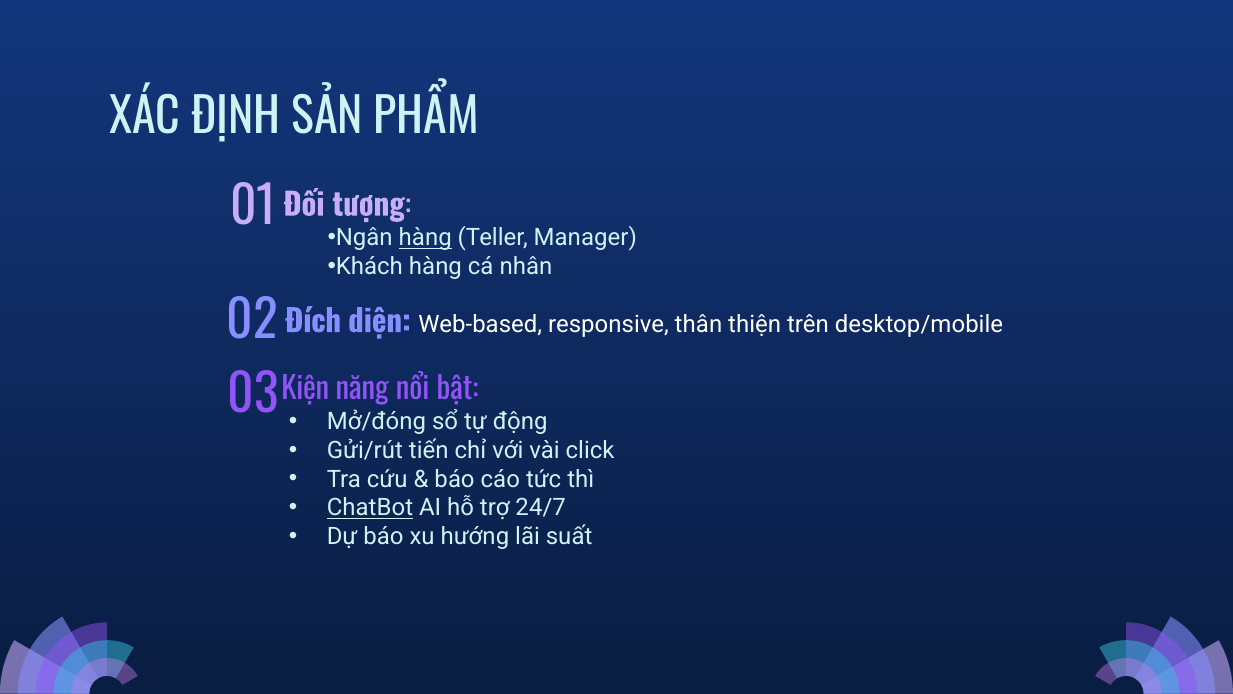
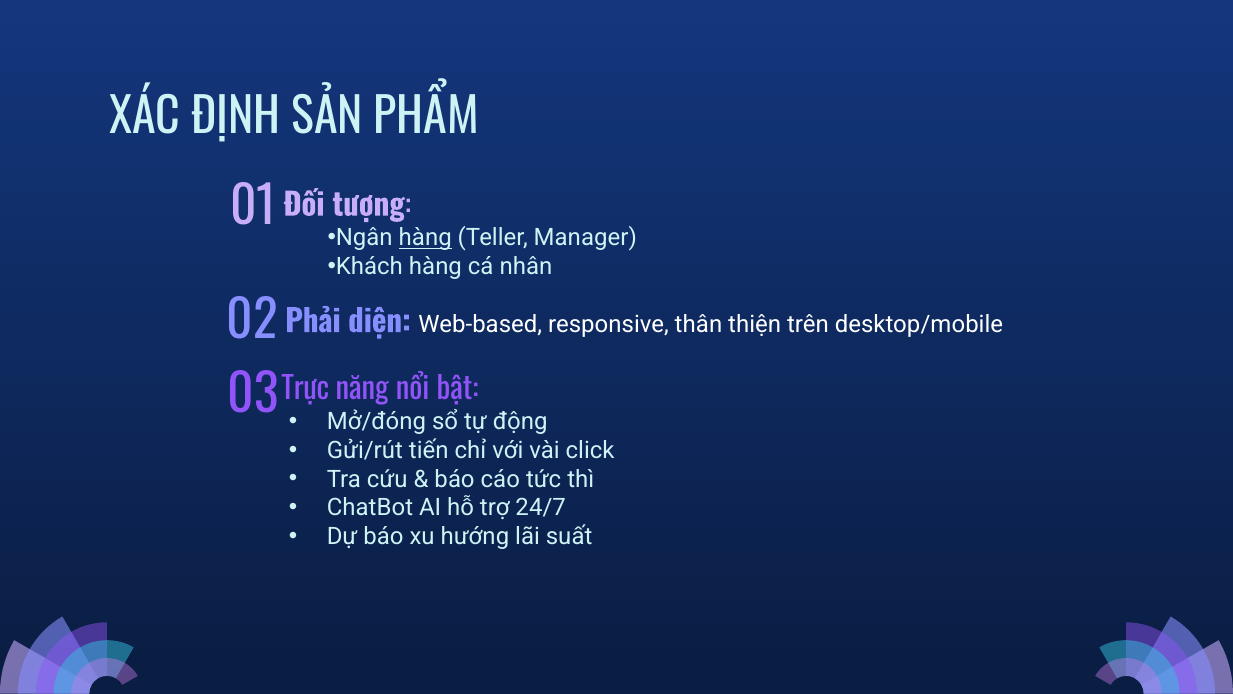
Đích: Đích -> Phải (313, 322)
Kiện: Kiện -> Trực (305, 389)
ChatBot underline: present -> none (370, 508)
